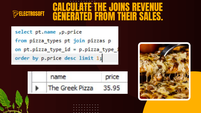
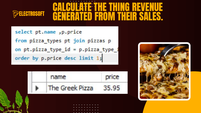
JOINS: JOINS -> THING (119, 8)
